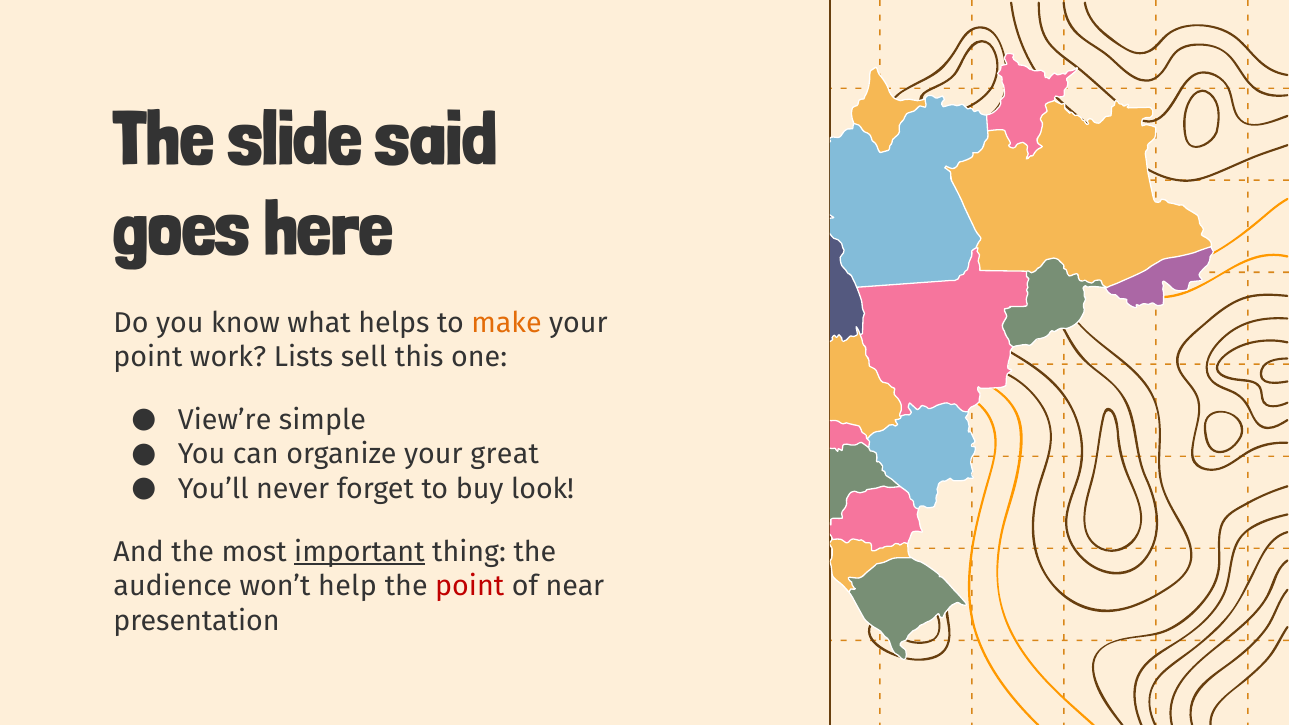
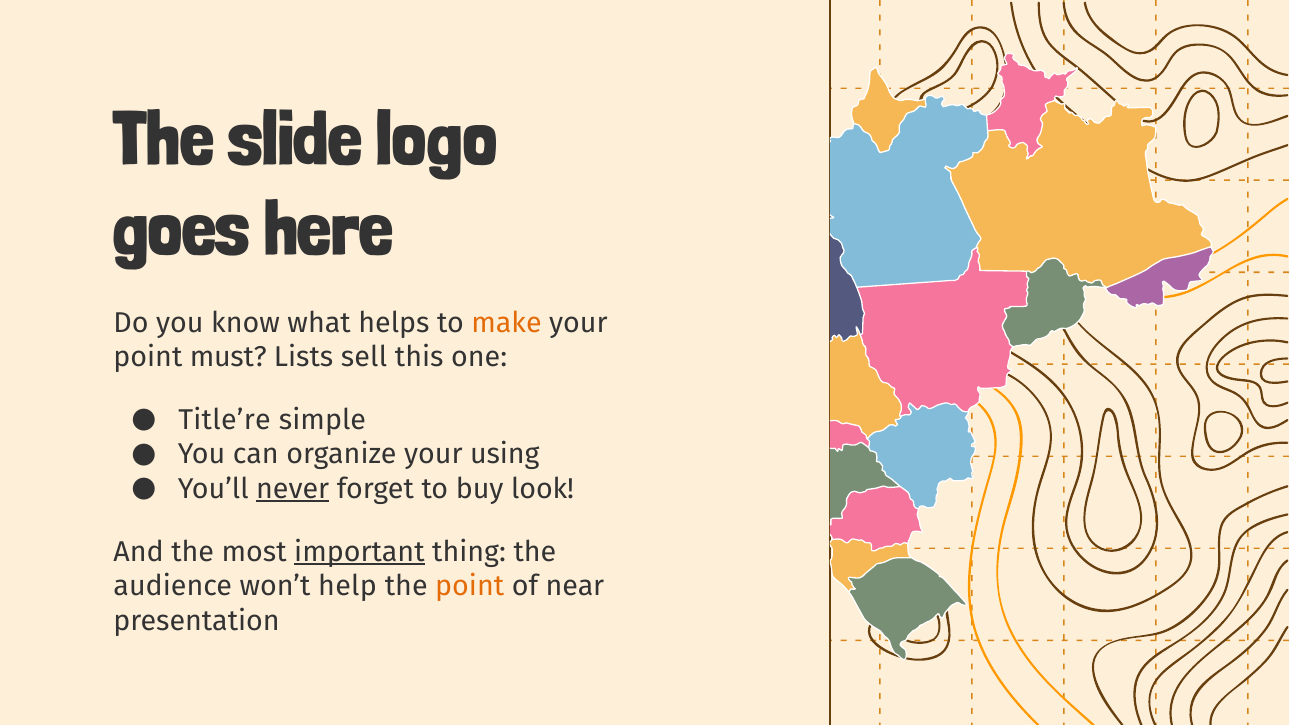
said: said -> logo (437, 139)
work: work -> must (228, 357)
View’re: View’re -> Title’re (224, 420)
great: great -> using (505, 455)
never underline: none -> present (293, 489)
point colour: red -> orange (470, 586)
